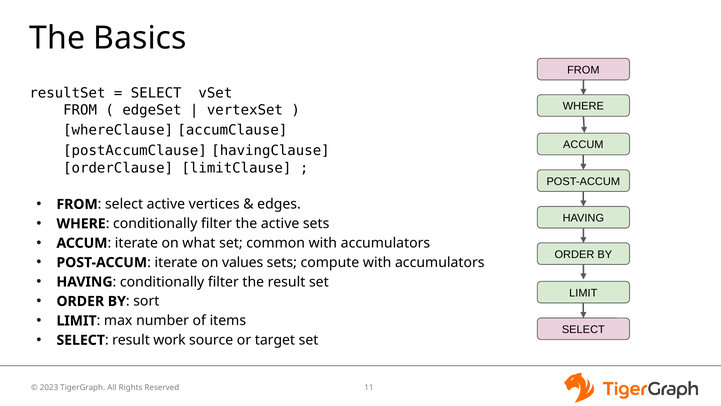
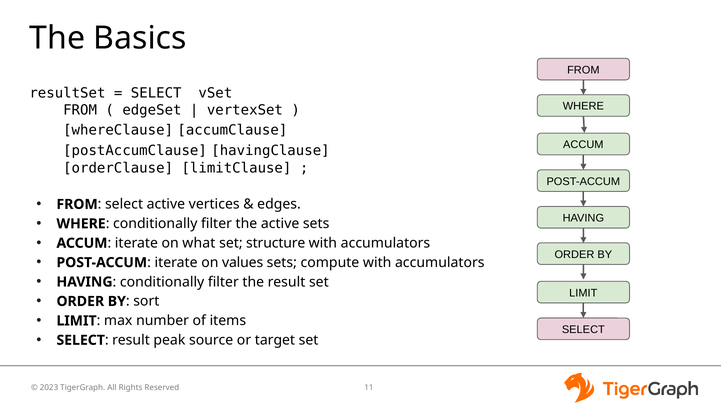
common: common -> structure (276, 243)
work: work -> peak (169, 340)
